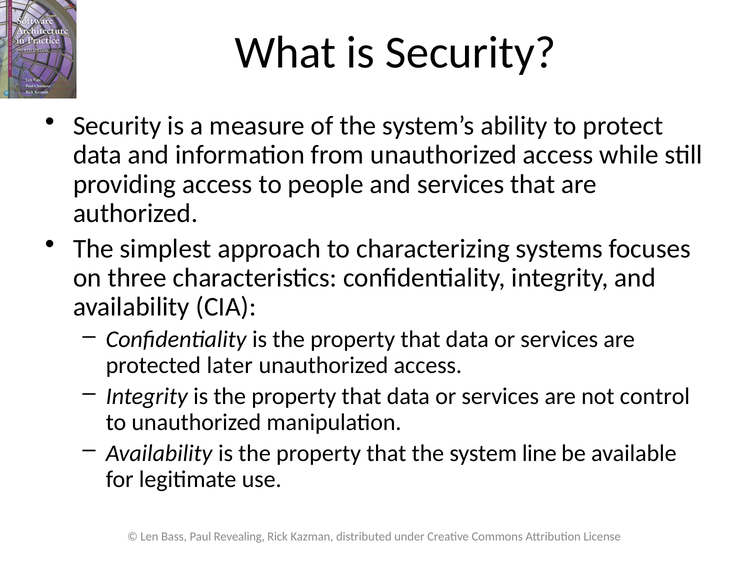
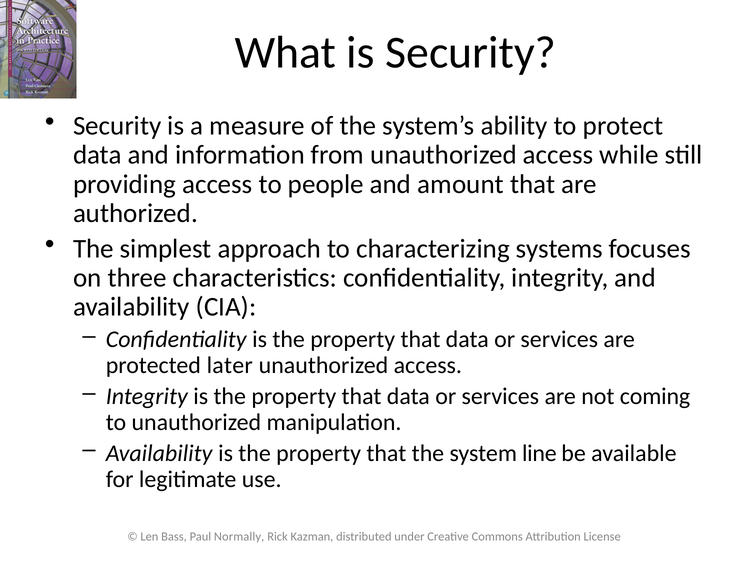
and services: services -> amount (461, 184)
control: control -> coming (655, 396)
Revealing: Revealing -> Normally (239, 536)
